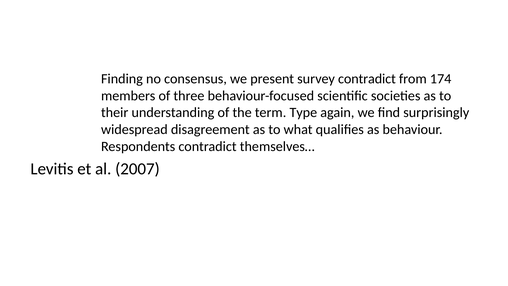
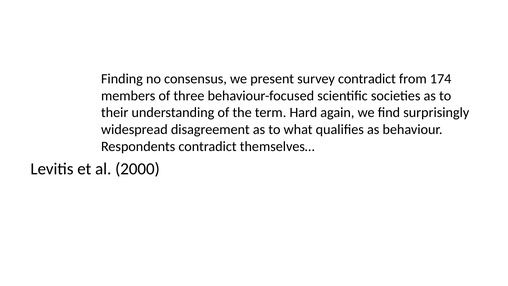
Type: Type -> Hard (303, 113)
2007: 2007 -> 2000 (137, 169)
